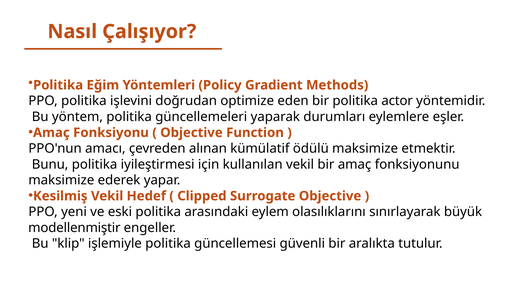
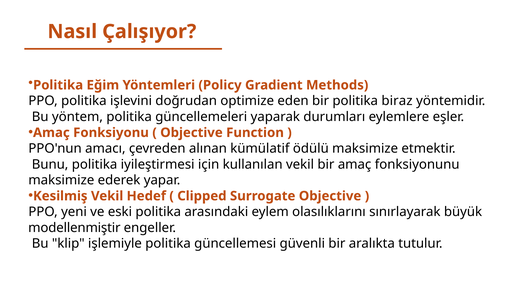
actor: actor -> biraz (397, 101)
